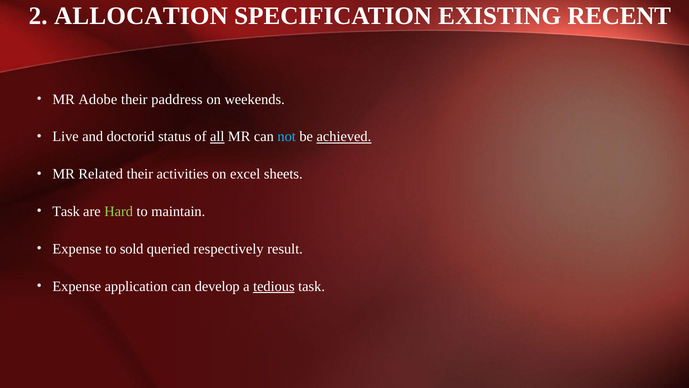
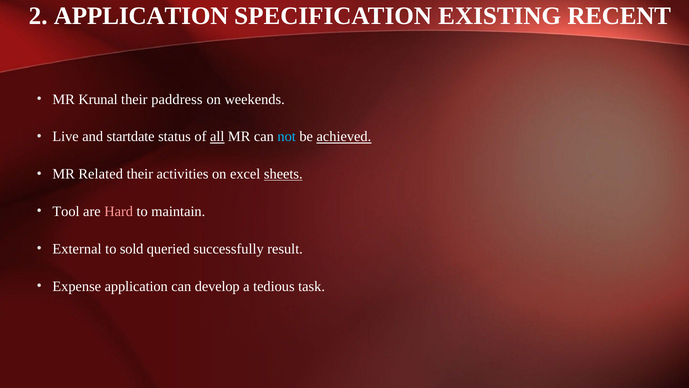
2 ALLOCATION: ALLOCATION -> APPLICATION (141, 16)
Adobe: Adobe -> Krunal (98, 99)
doctorid: doctorid -> startdate (131, 137)
sheets underline: none -> present (283, 174)
Task: Task -> Tool (66, 211)
Hard colour: light green -> pink (119, 211)
Expense: Expense -> External (77, 249)
respectively: respectively -> successfully (229, 249)
tedious underline: present -> none (274, 286)
